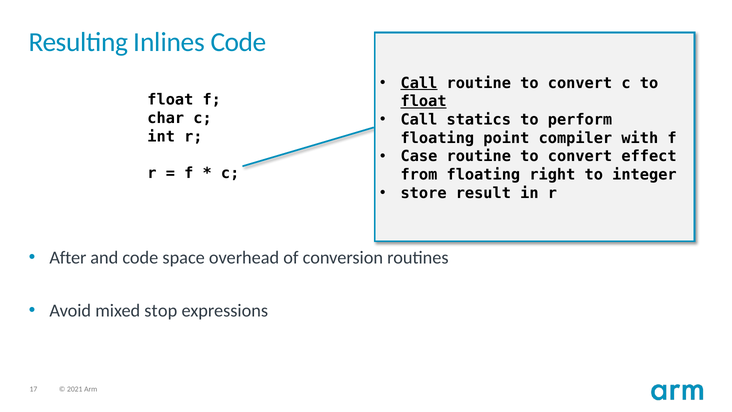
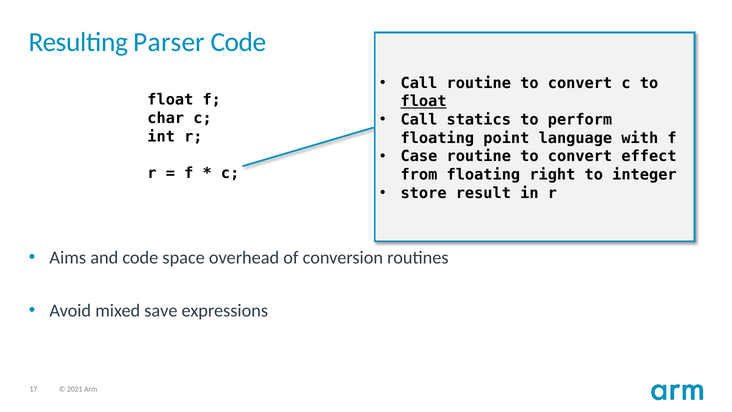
Inlines: Inlines -> Parser (169, 42)
Call underline: present -> none (419, 83)
compiler: compiler -> language (575, 138)
After: After -> Aims (68, 258)
stop: stop -> save (161, 311)
